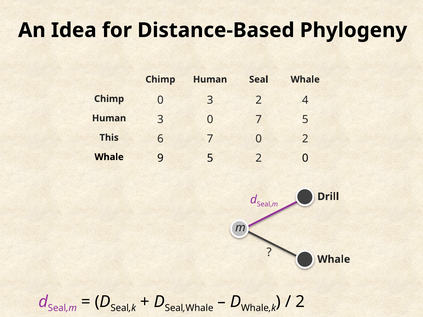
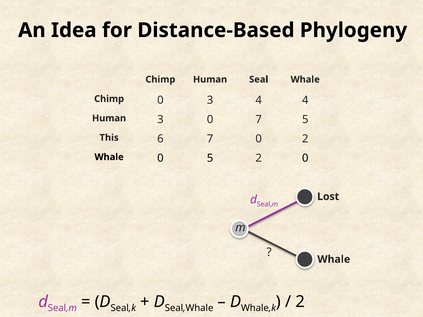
3 2: 2 -> 4 (259, 100)
Whale 9: 9 -> 0 (160, 158)
Drill: Drill -> Lost (328, 197)
